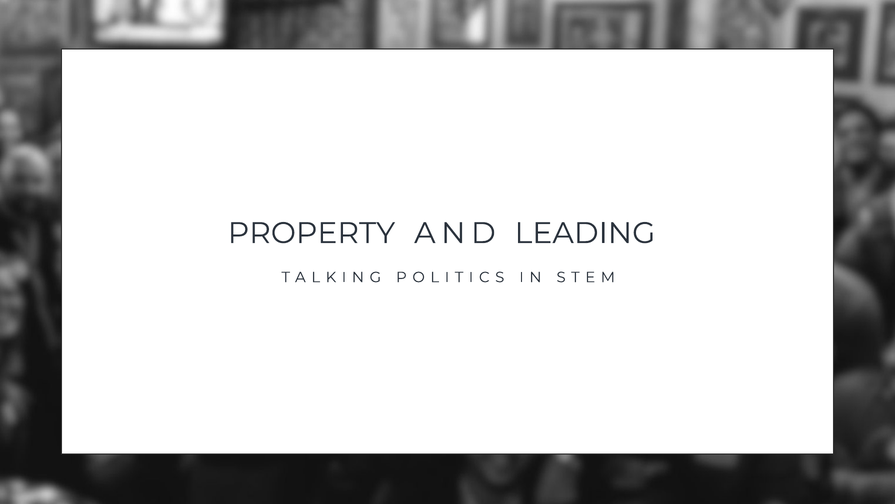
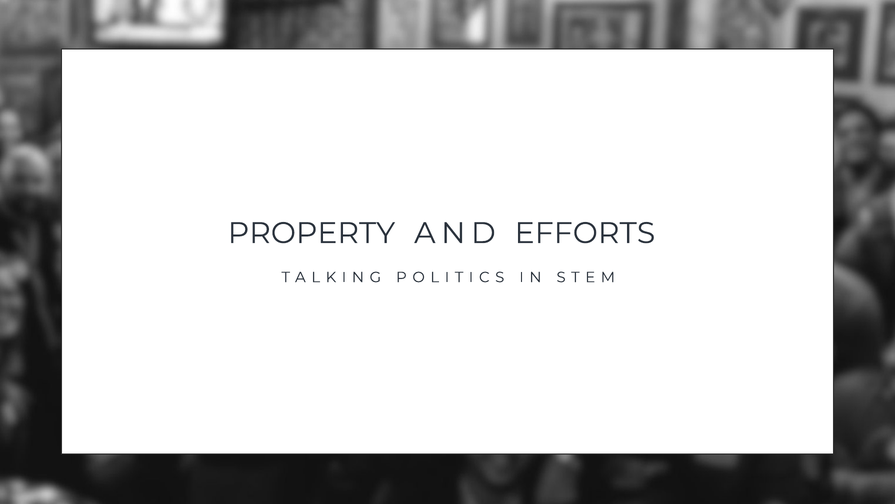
LEADING: LEADING -> EFFORTS (585, 233)
